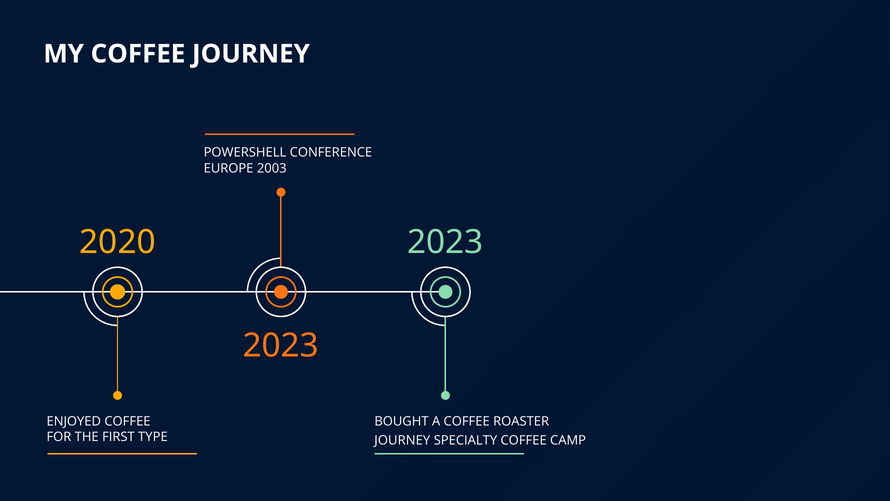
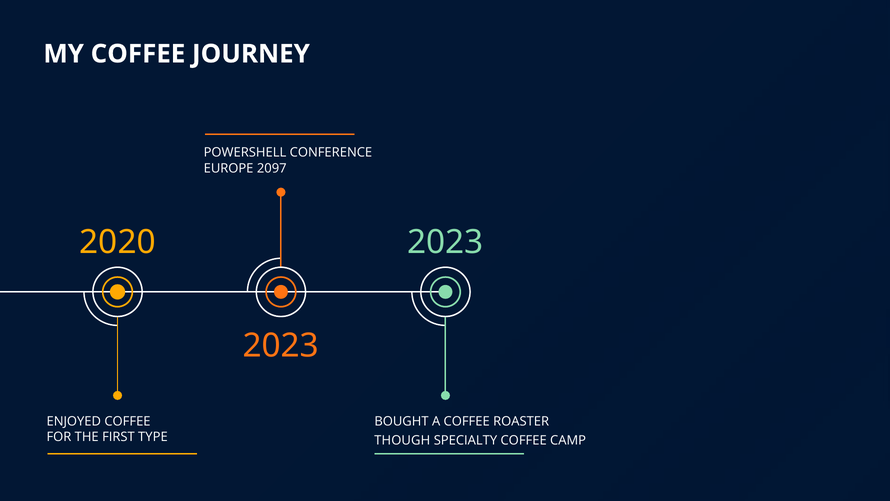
2003: 2003 -> 2097 (272, 168)
JOURNEY: JOURNEY -> THOUGH (402, 440)
